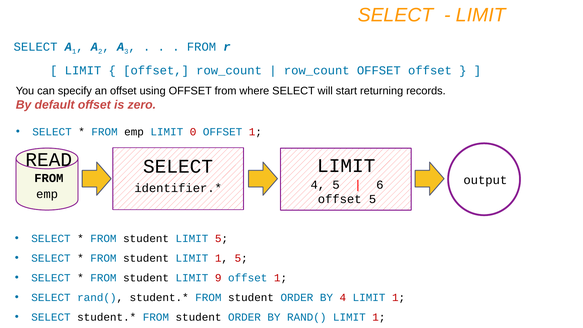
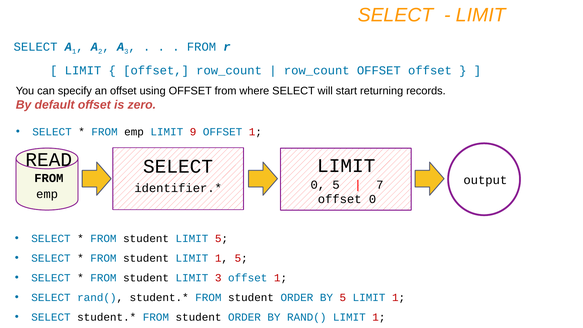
0: 0 -> 9 (193, 132)
4: 4 -> 0 (318, 185)
6: 6 -> 7 (380, 185)
offset 5: 5 -> 0 (373, 199)
LIMIT 9: 9 -> 3 (218, 278)
BY 4: 4 -> 5 (343, 298)
